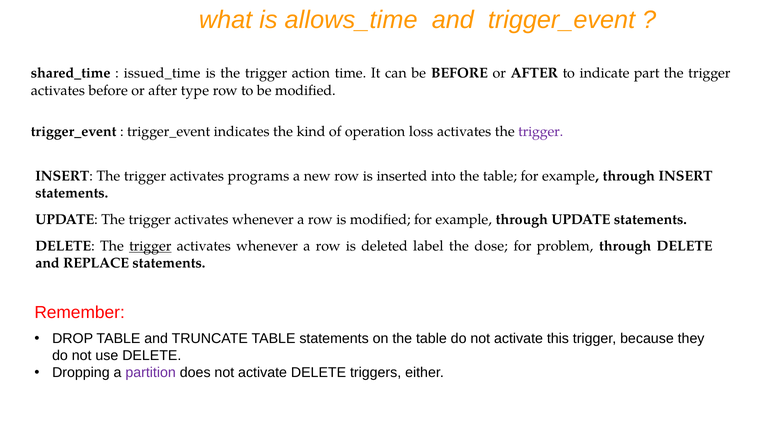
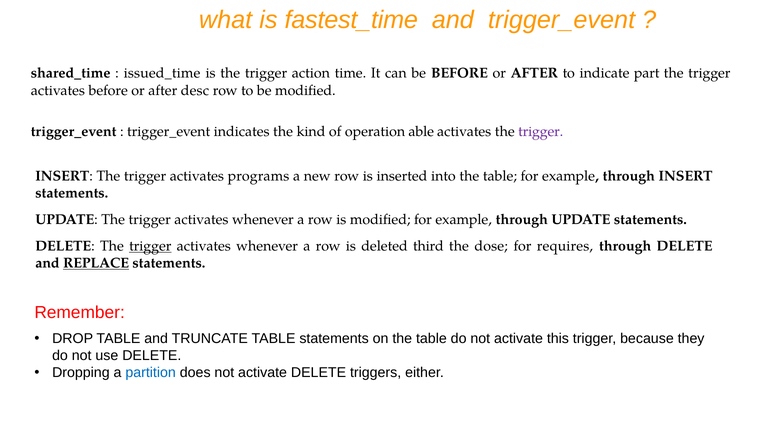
allows_time: allows_time -> fastest_time (351, 20)
type: type -> desc (195, 90)
loss: loss -> able (421, 131)
label: label -> third (428, 246)
problem: problem -> requires (565, 246)
REPLACE underline: none -> present (96, 263)
partition colour: purple -> blue (151, 373)
